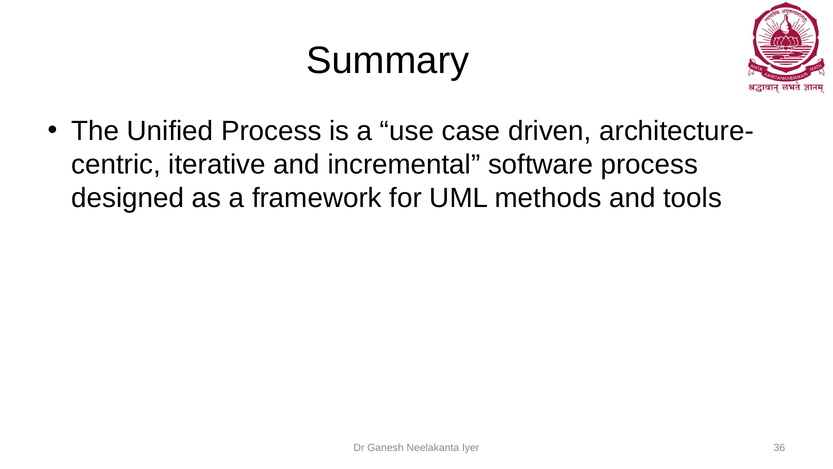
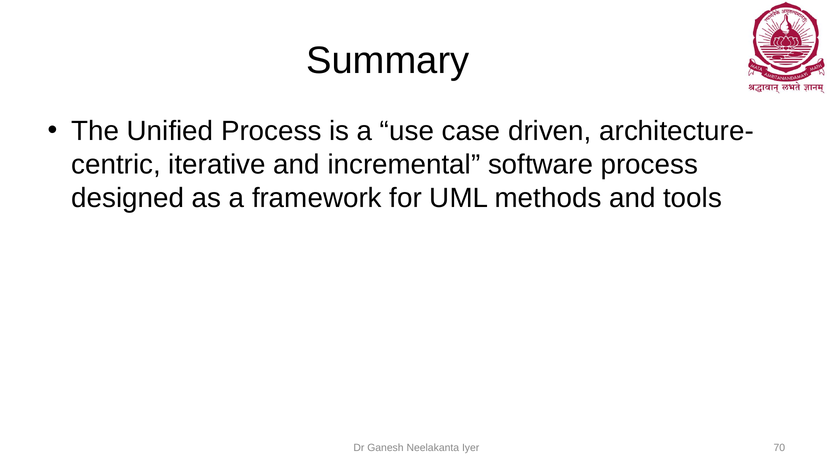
36: 36 -> 70 (779, 448)
